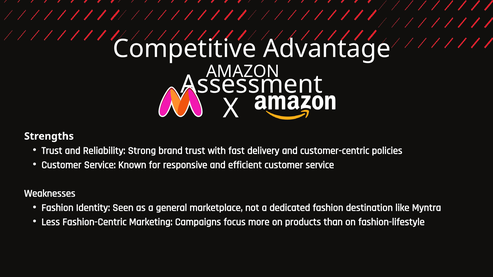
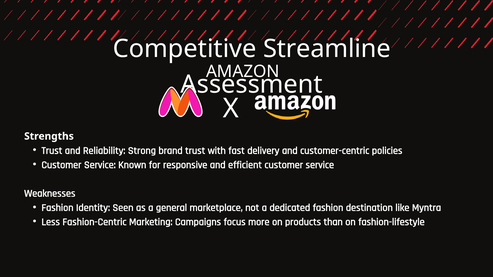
Advantage: Advantage -> Streamline (327, 49)
